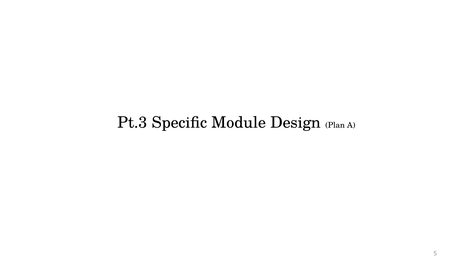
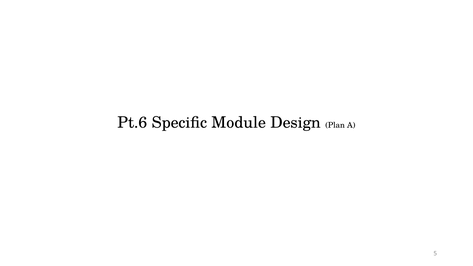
Pt.3: Pt.3 -> Pt.6 (133, 123)
